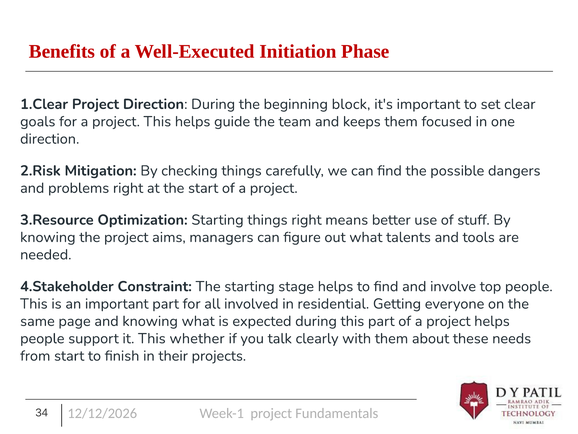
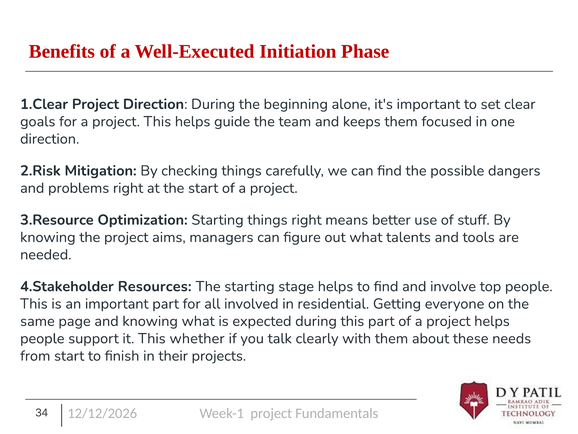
block: block -> alone (351, 104)
Constraint: Constraint -> Resources (155, 286)
